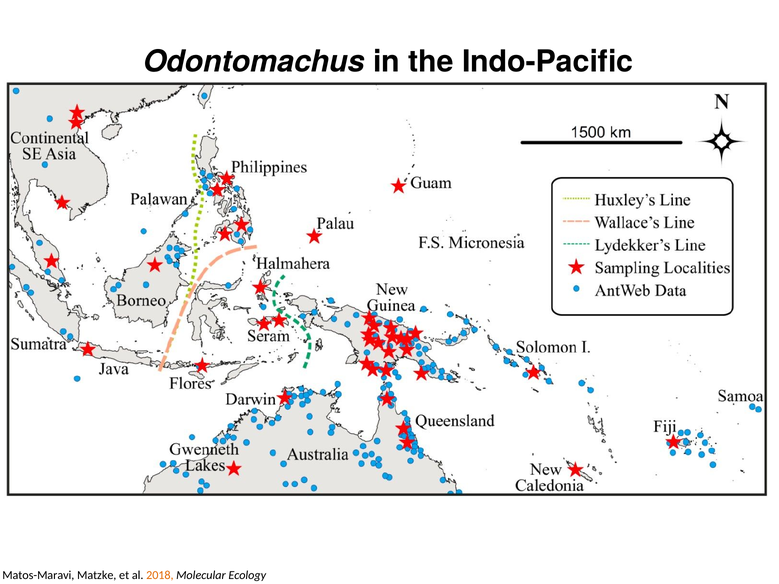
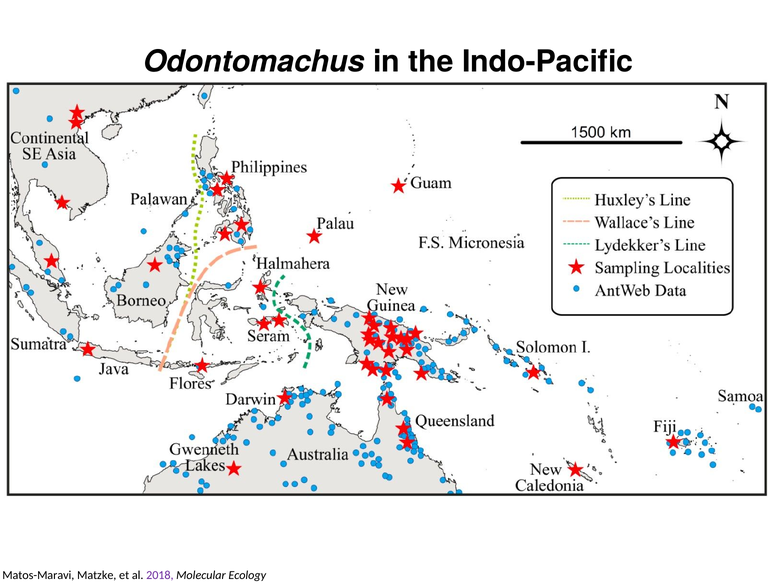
2018 colour: orange -> purple (160, 576)
